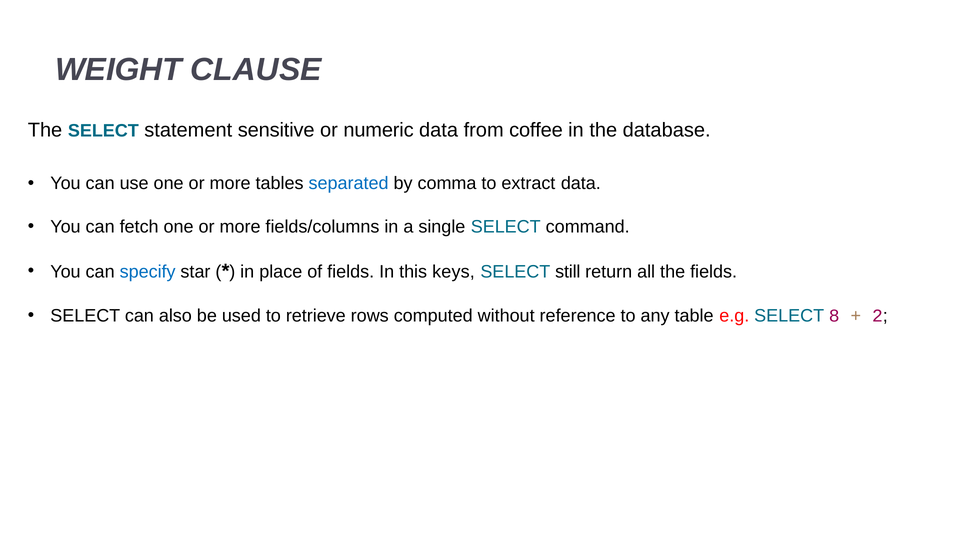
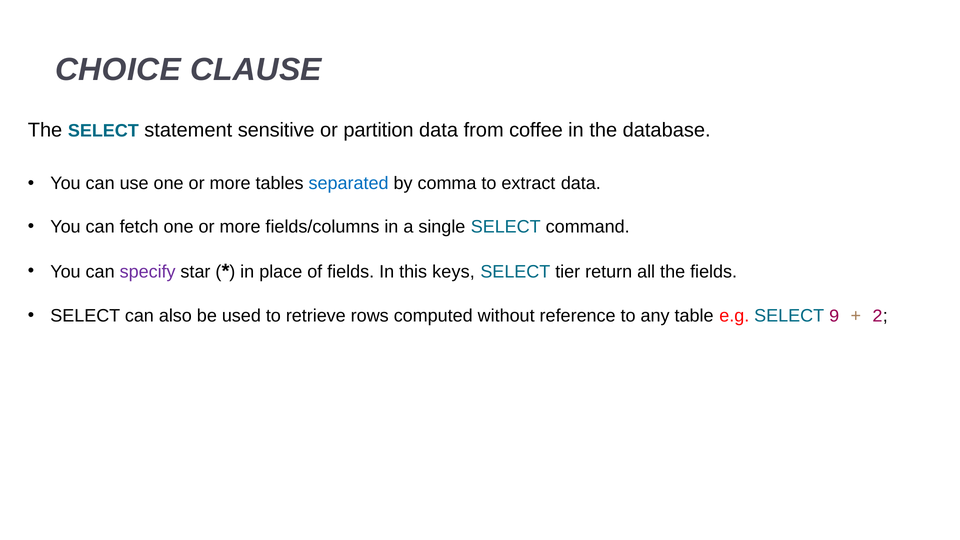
WEIGHT: WEIGHT -> CHOICE (118, 69)
numeric: numeric -> partition (379, 130)
specify colour: blue -> purple (148, 272)
still: still -> tier (568, 272)
8: 8 -> 9 (834, 316)
